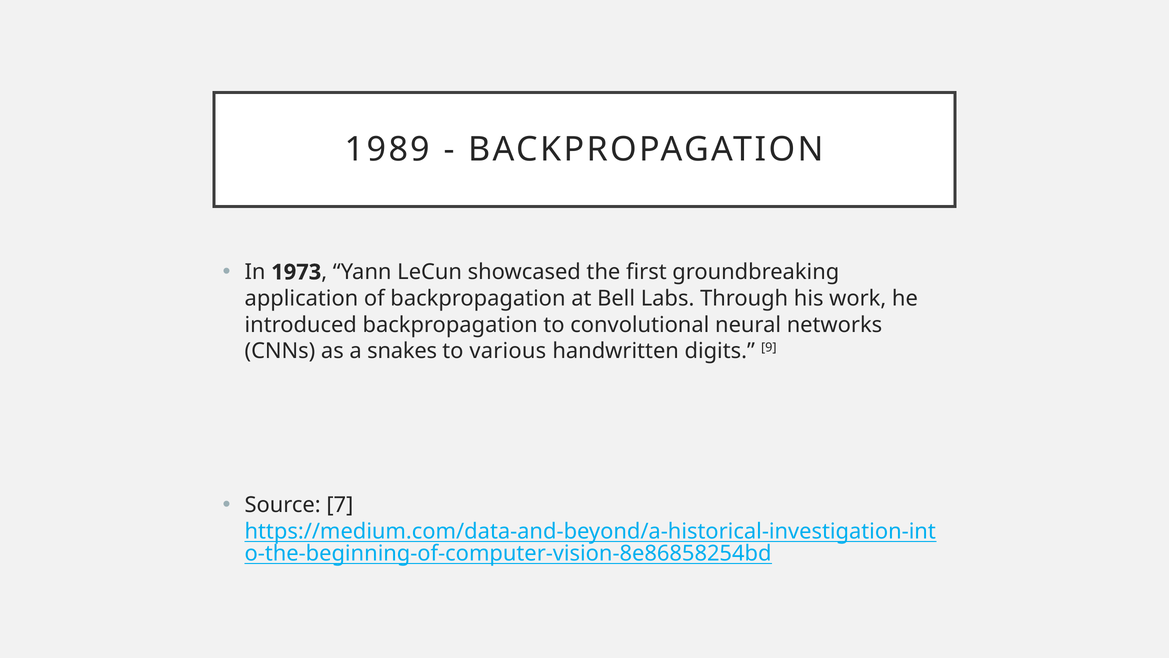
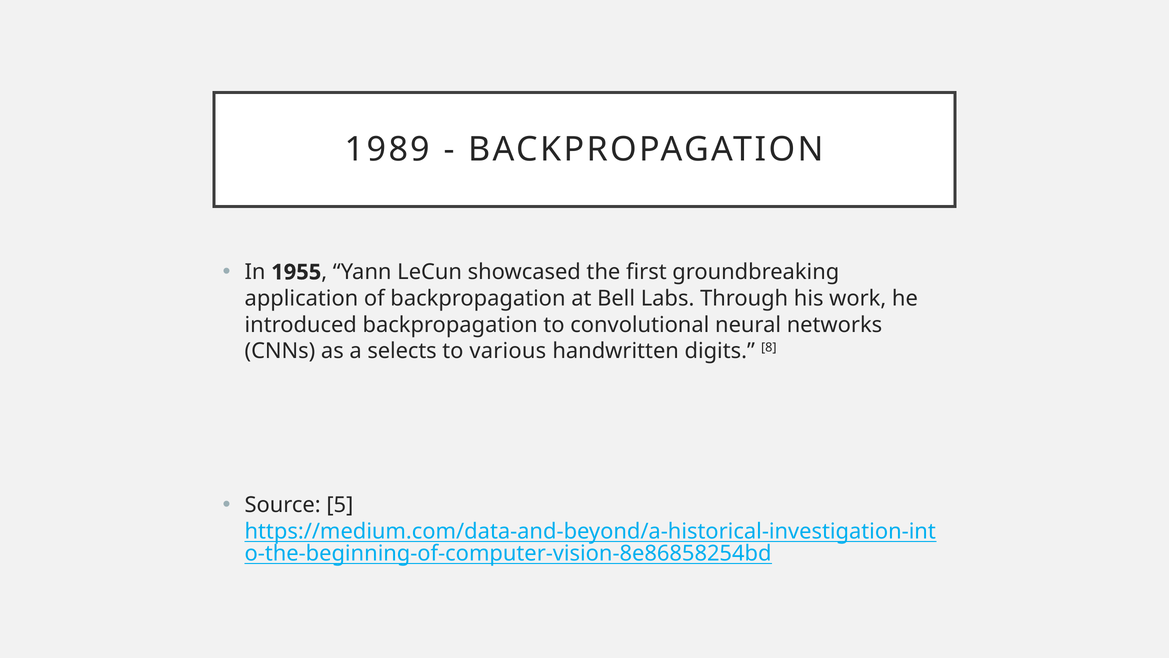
1973: 1973 -> 1955 (296, 272)
snakes: snakes -> selects (402, 351)
9: 9 -> 8 (769, 347)
7: 7 -> 5 (340, 505)
